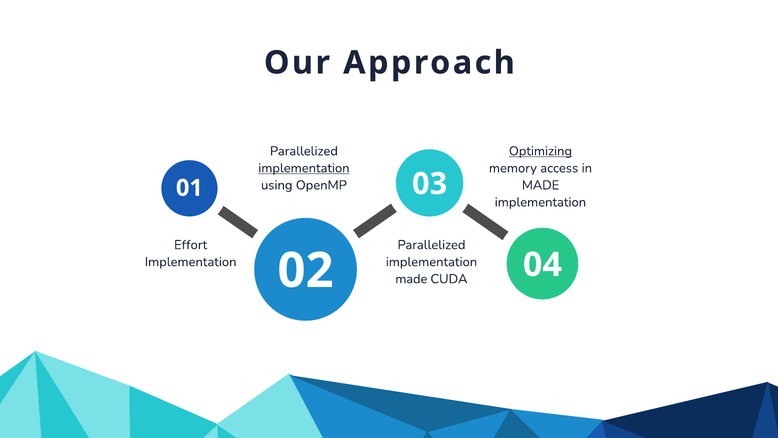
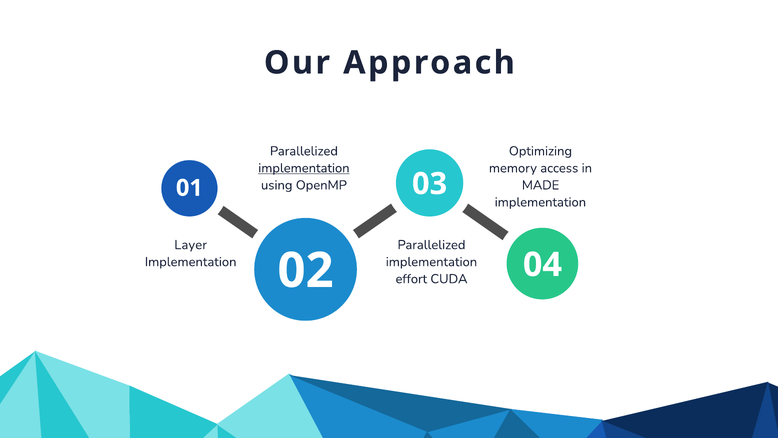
Optimizing underline: present -> none (540, 151)
Effort: Effort -> Layer (191, 245)
made: made -> effort (411, 279)
